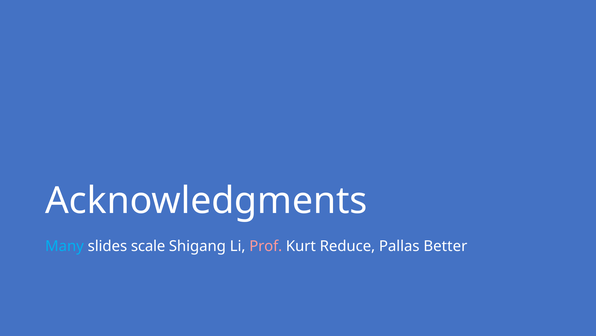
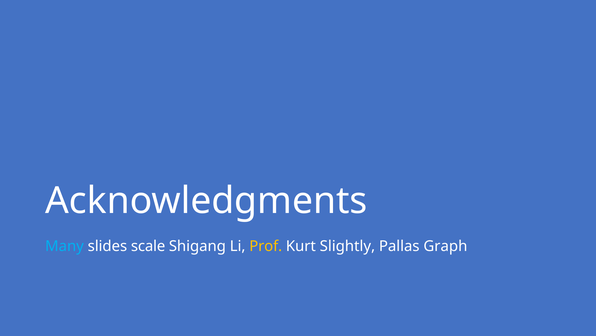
Prof colour: pink -> yellow (266, 246)
Reduce: Reduce -> Slightly (347, 246)
Better: Better -> Graph (445, 246)
